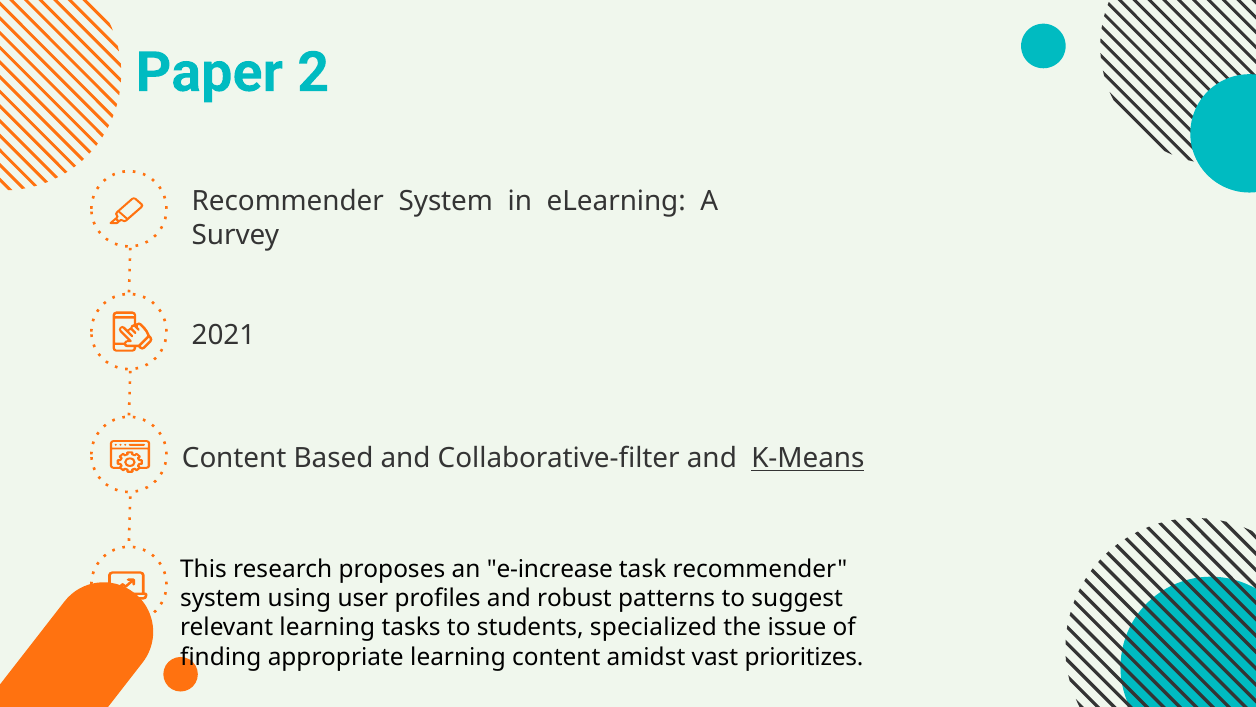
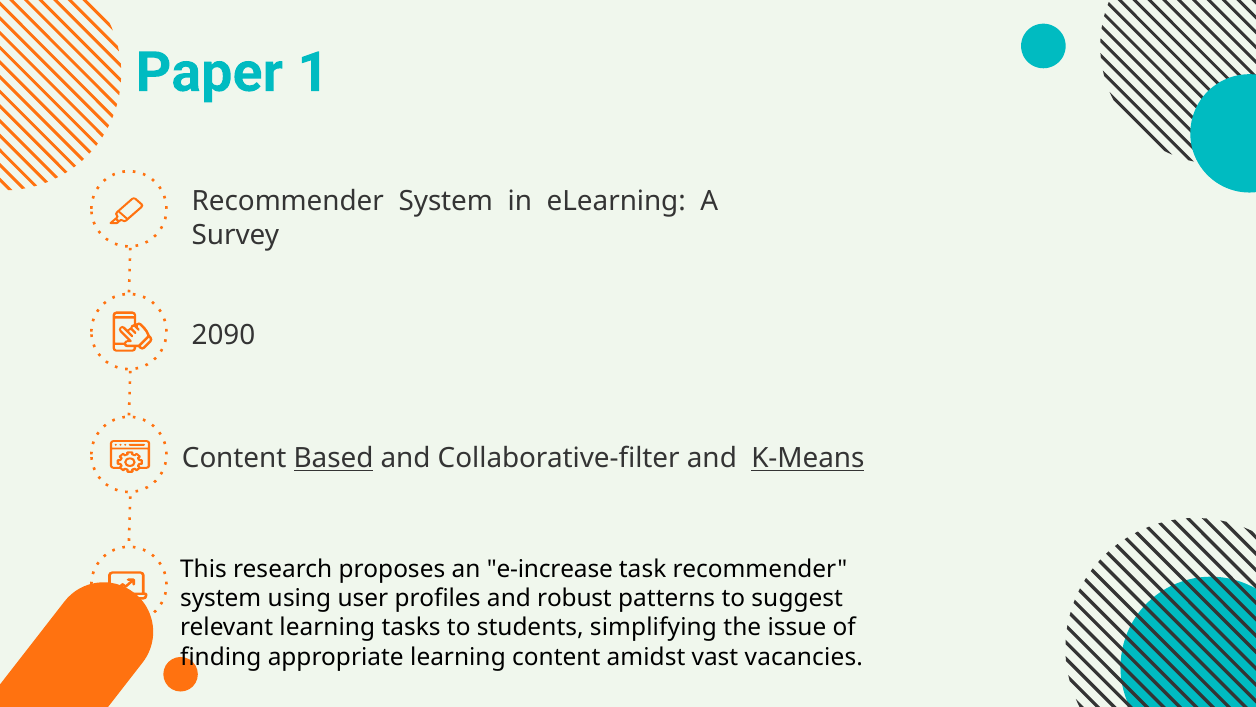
2: 2 -> 1 (313, 73)
2021: 2021 -> 2090 (223, 335)
Based underline: none -> present (334, 458)
specialized: specialized -> simplifying (653, 627)
prioritizes: prioritizes -> vacancies (804, 657)
